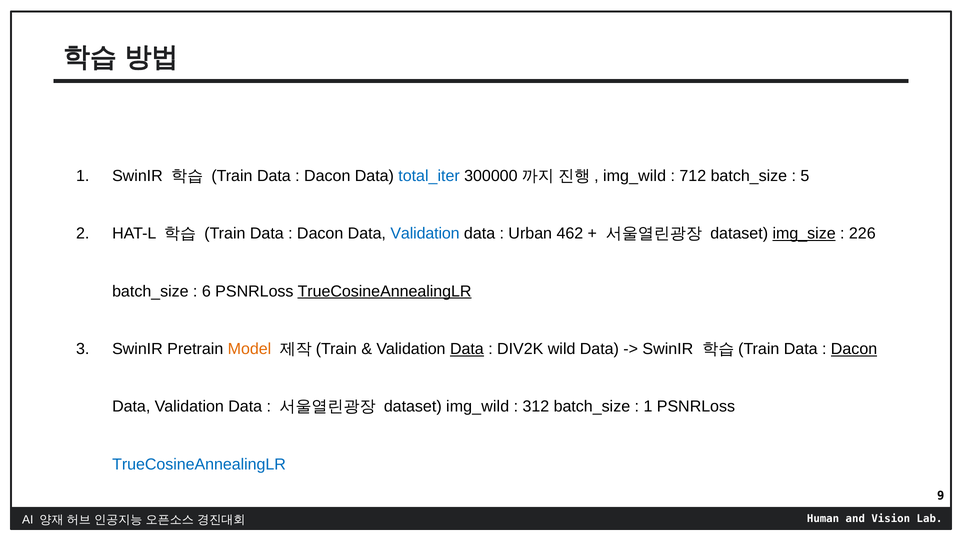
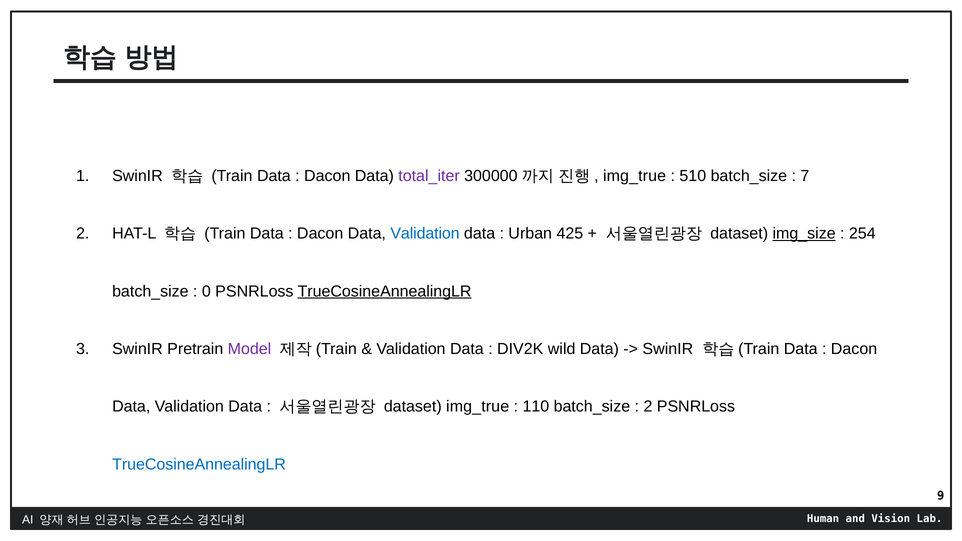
total_iter colour: blue -> purple (429, 176)
img_wild: img_wild -> img_true (635, 176)
712: 712 -> 510 (693, 176)
5: 5 -> 7 (805, 176)
462: 462 -> 425 (570, 234)
226: 226 -> 254 (862, 234)
6: 6 -> 0 (206, 291)
Model colour: orange -> purple (249, 349)
Data underline: present -> none (467, 349)
Dacon underline: present -> none (854, 349)
dataset img_wild: img_wild -> img_true (478, 407)
312: 312 -> 110 (536, 407)
1: 1 -> 2 (648, 407)
